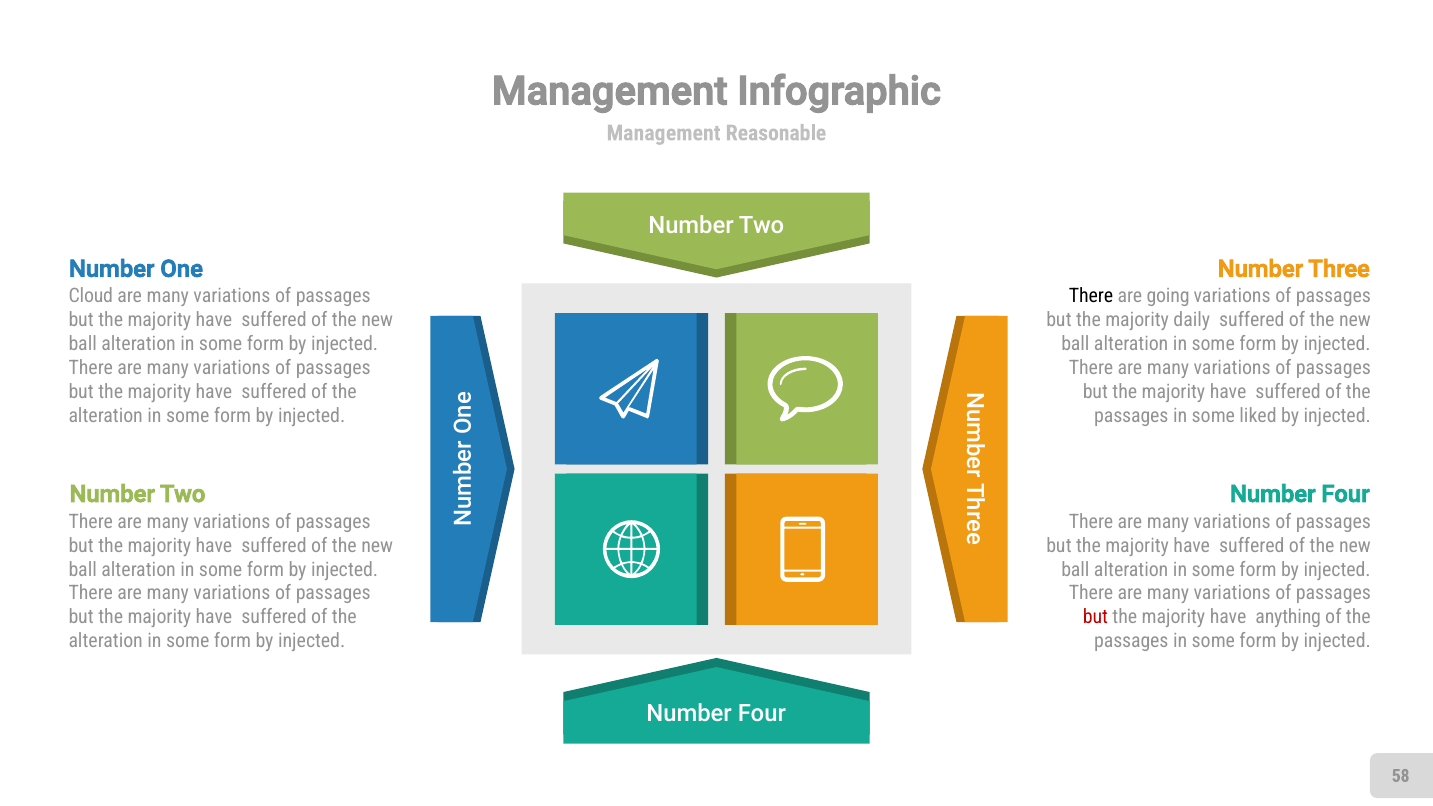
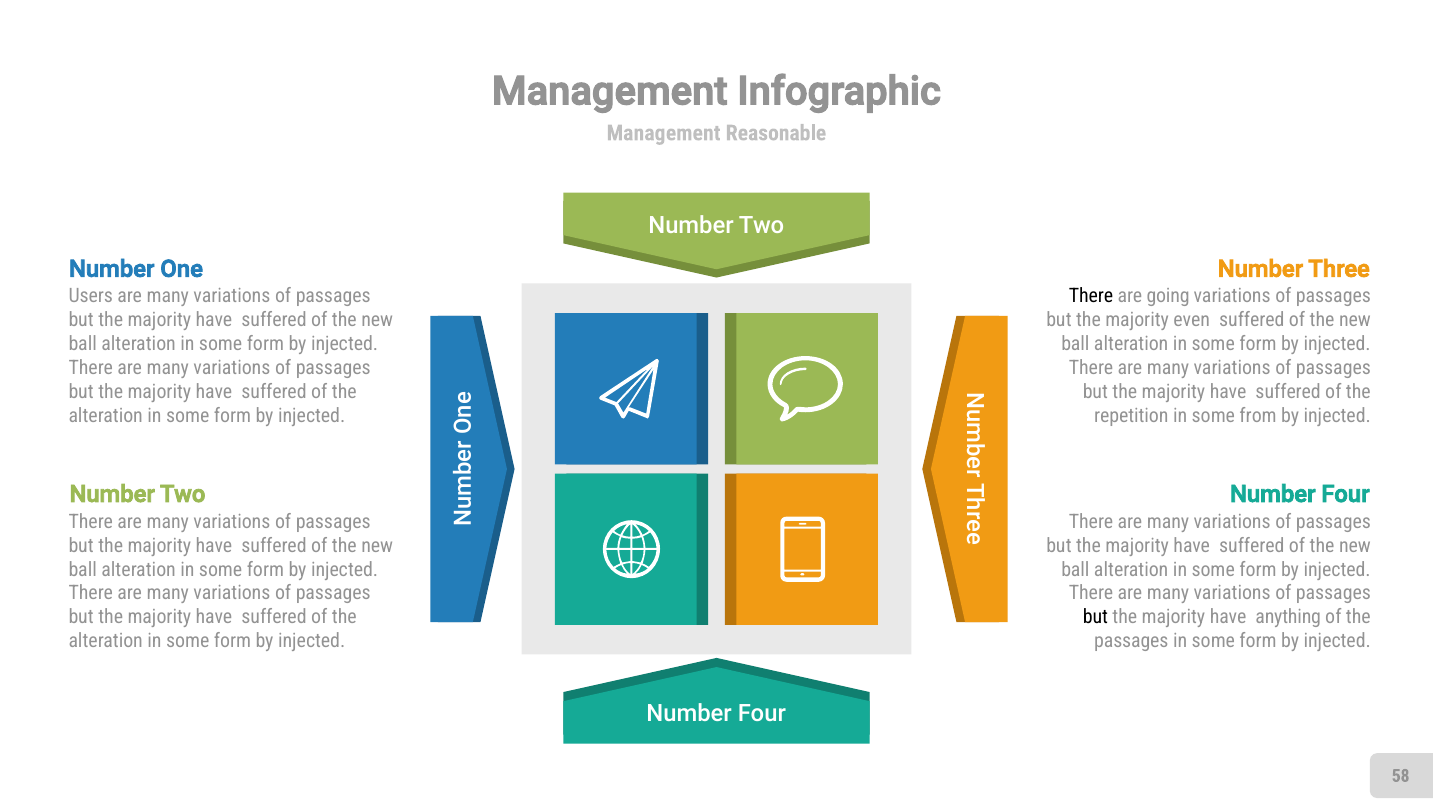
Cloud: Cloud -> Users (91, 296)
daily: daily -> even (1192, 320)
passages: passages -> repetition (1131, 416)
liked: liked -> from (1258, 416)
but colour: red -> black (1095, 617)
